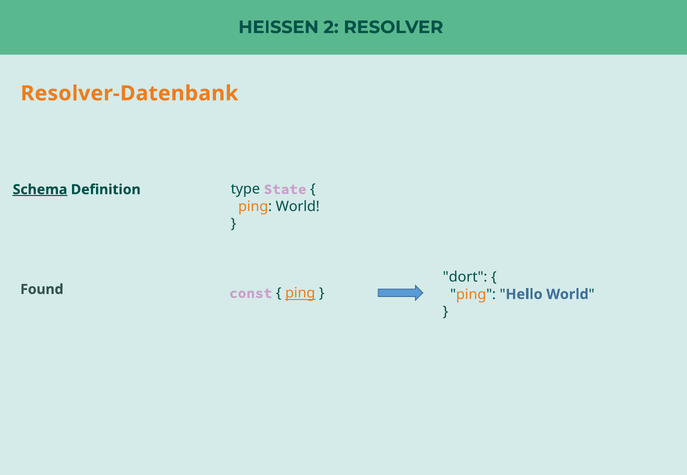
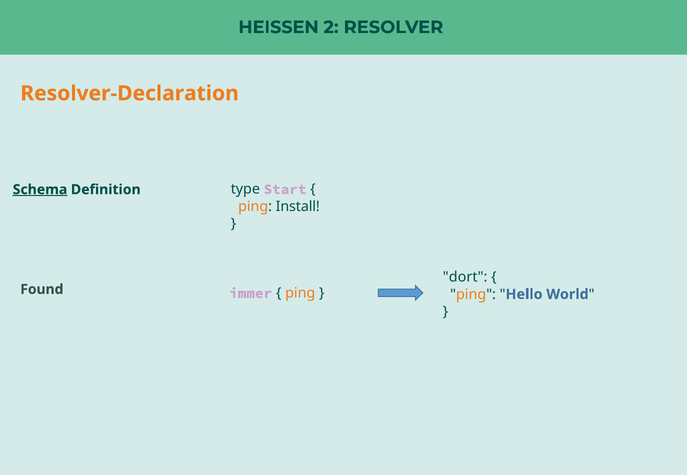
Resolver-Datenbank: Resolver-Datenbank -> Resolver-Declaration (130, 94)
State: State -> Start (285, 190)
ping World: World -> Install (298, 207)
const: const -> immer (251, 294)
ping underline: present -> none (300, 294)
